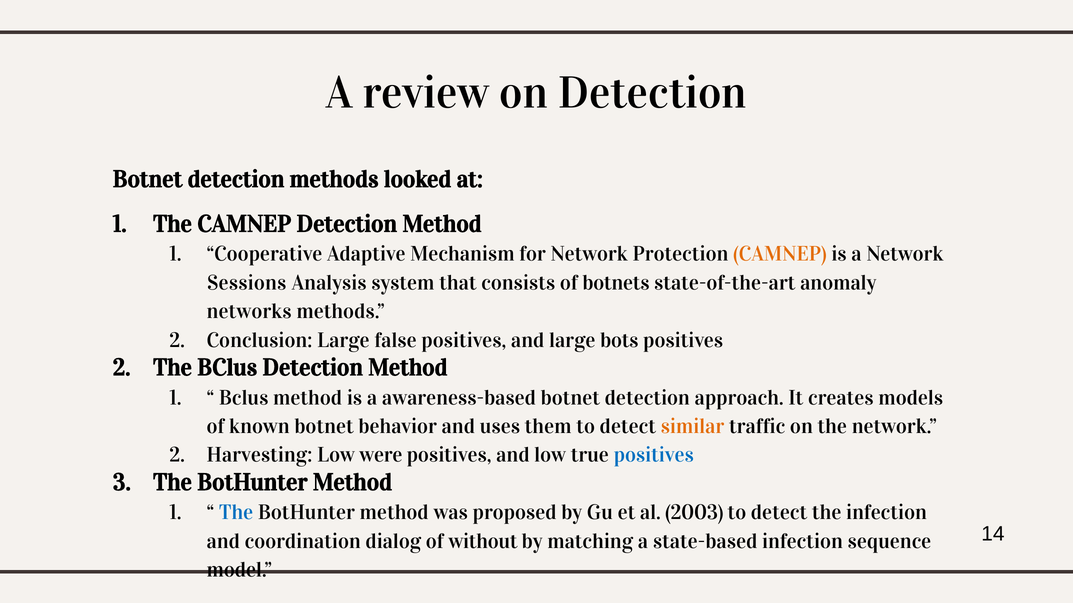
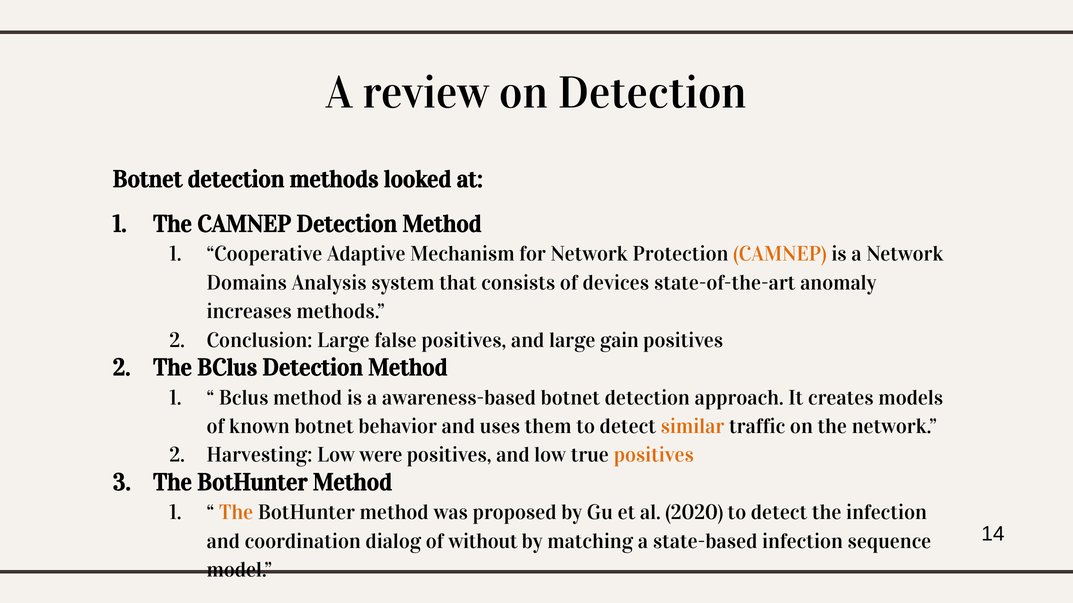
Sessions: Sessions -> Domains (247, 283)
botnets: botnets -> devices (616, 283)
networks: networks -> increases (249, 312)
bots: bots -> gain (619, 341)
positives colour: blue -> orange (654, 456)
The colour: blue -> orange (236, 513)
2003: 2003 -> 2020 (694, 513)
